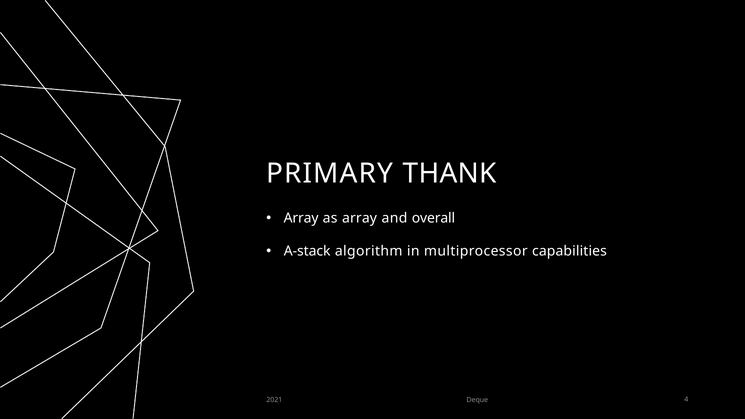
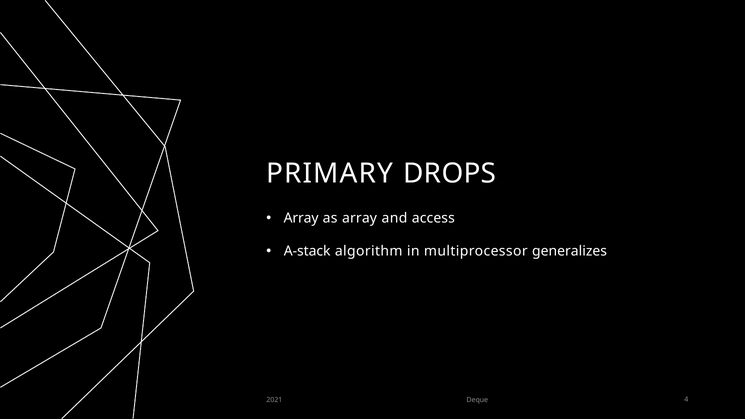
THANK: THANK -> DROPS (450, 174)
overall: overall -> access (433, 218)
capabilities: capabilities -> generalizes (570, 251)
